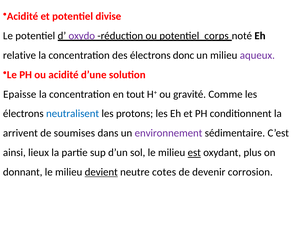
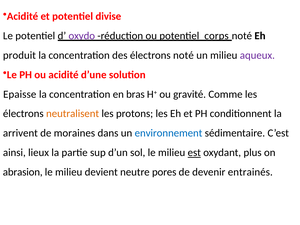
relative: relative -> produit (19, 55)
électrons donc: donc -> noté (183, 55)
tout: tout -> bras (135, 94)
neutralisent colour: blue -> orange (73, 114)
soumises: soumises -> moraines (74, 133)
environnement colour: purple -> blue (169, 133)
donnant: donnant -> abrasion (23, 172)
devient underline: present -> none (101, 172)
cotes: cotes -> pores (164, 172)
corrosion: corrosion -> entrainés (250, 172)
